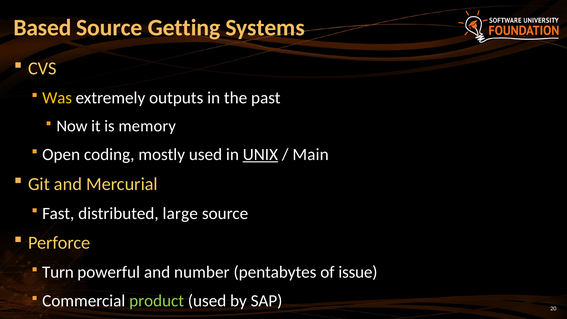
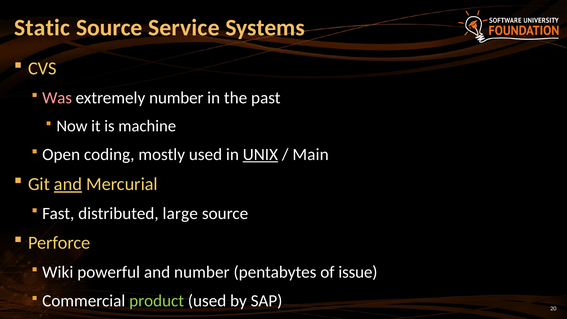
Based: Based -> Static (42, 28)
Getting: Getting -> Service (184, 28)
Was colour: yellow -> pink (57, 98)
extremely outputs: outputs -> number (176, 98)
memory: memory -> machine (147, 126)
and underline: none -> present (68, 184)
Turn: Turn -> Wiki (58, 272)
